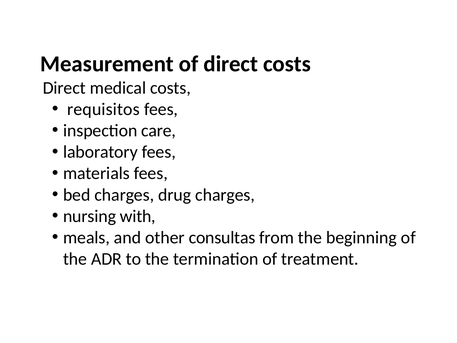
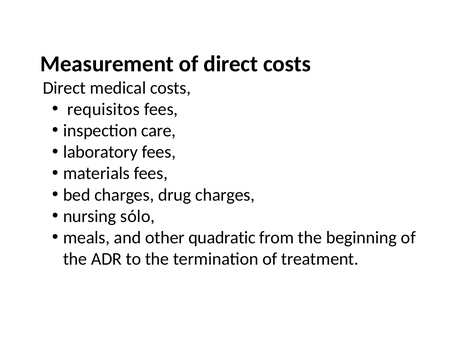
with: with -> sólo (138, 216)
consultas: consultas -> quadratic (222, 237)
